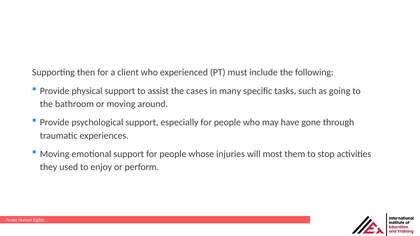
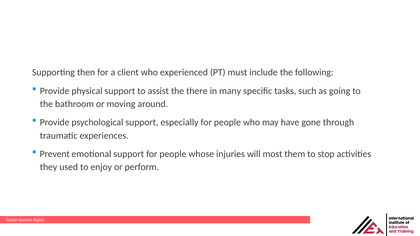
cases: cases -> there (197, 91)
Moving: Moving -> Prevent (55, 154)
